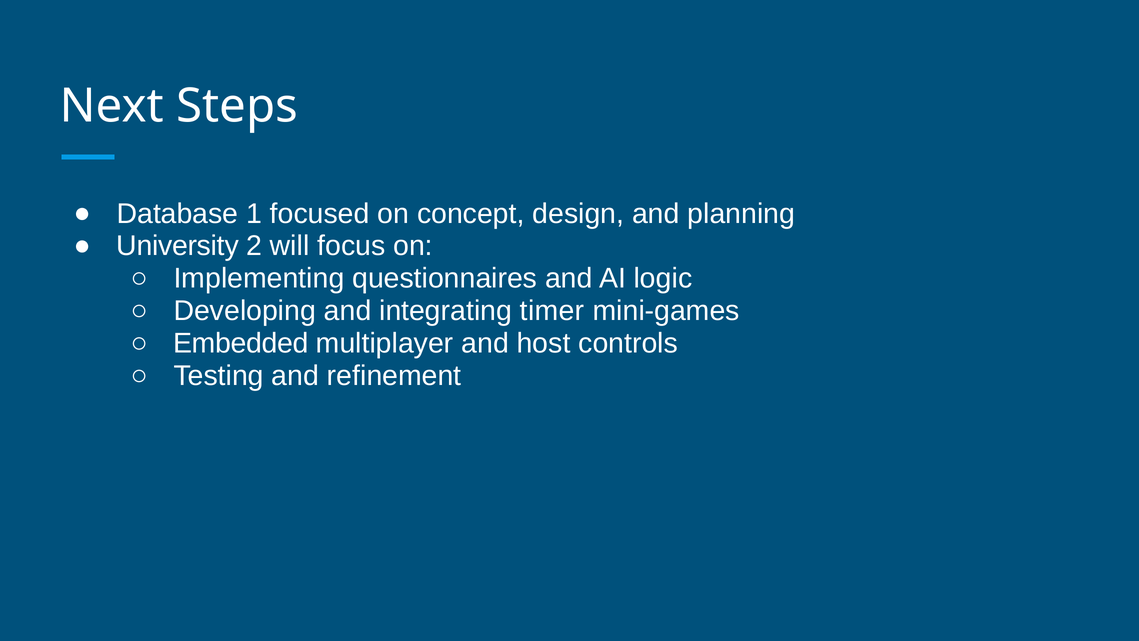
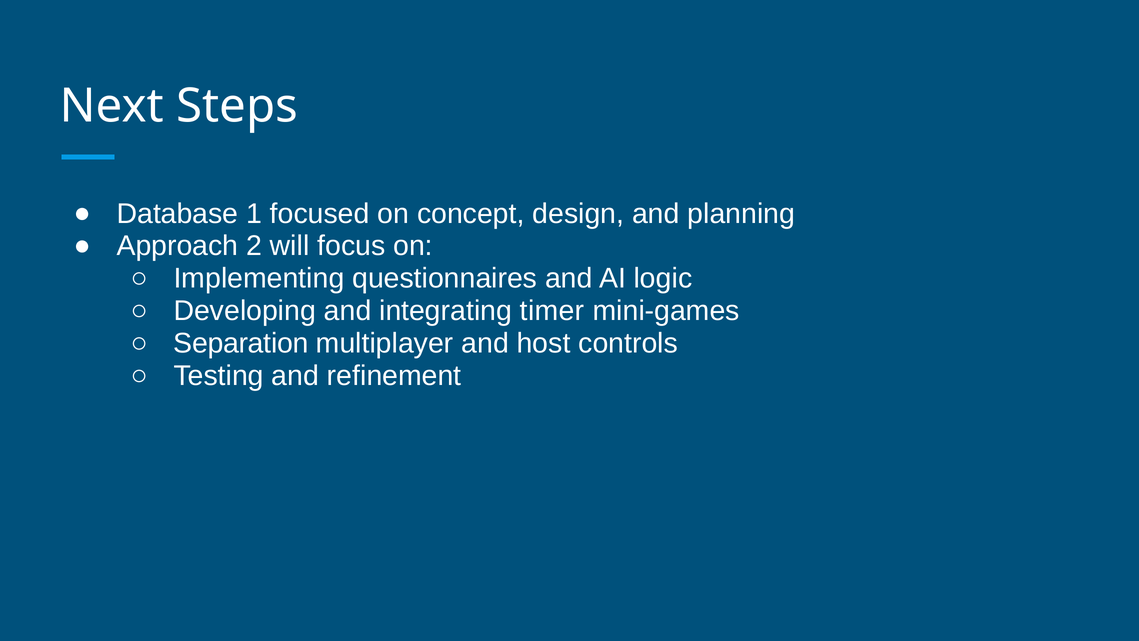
University: University -> Approach (178, 246)
Embedded: Embedded -> Separation (241, 343)
